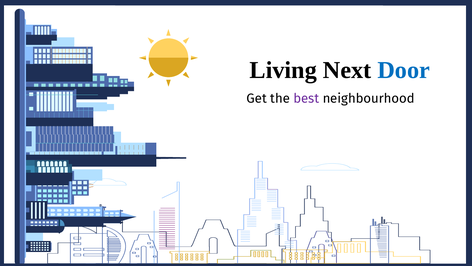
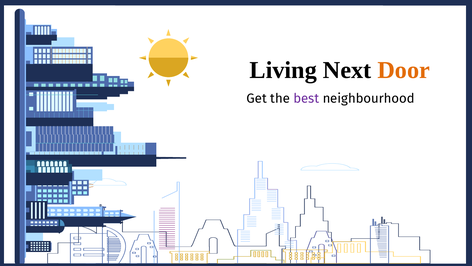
Door colour: blue -> orange (404, 70)
